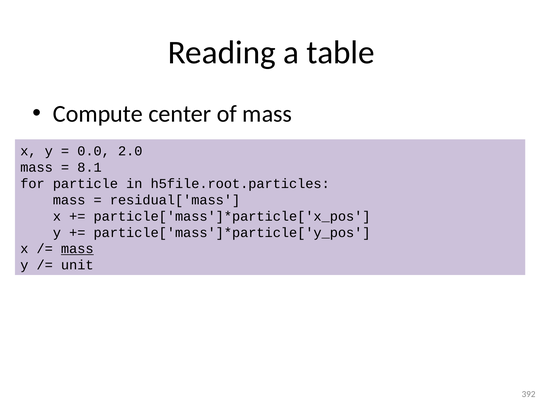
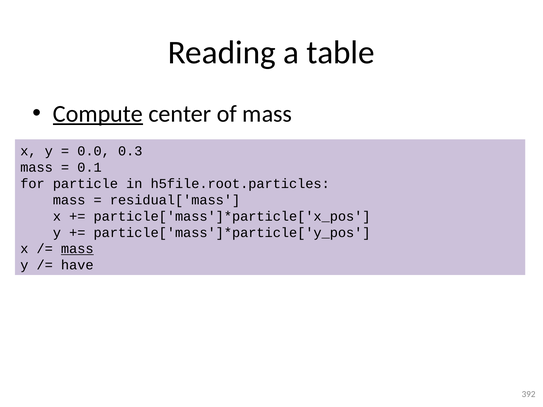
Compute underline: none -> present (98, 114)
2.0: 2.0 -> 0.3 (130, 151)
8.1: 8.1 -> 0.1 (89, 168)
unit: unit -> have (77, 265)
